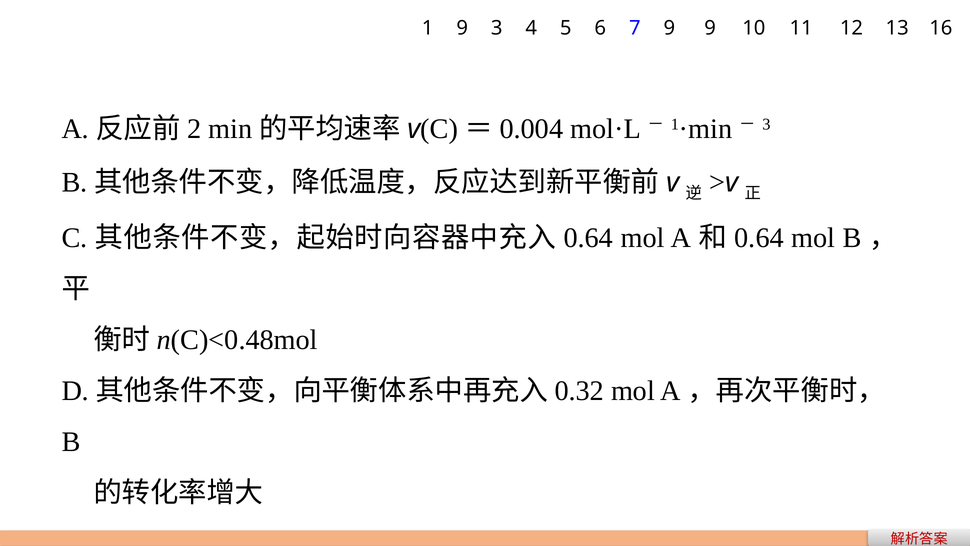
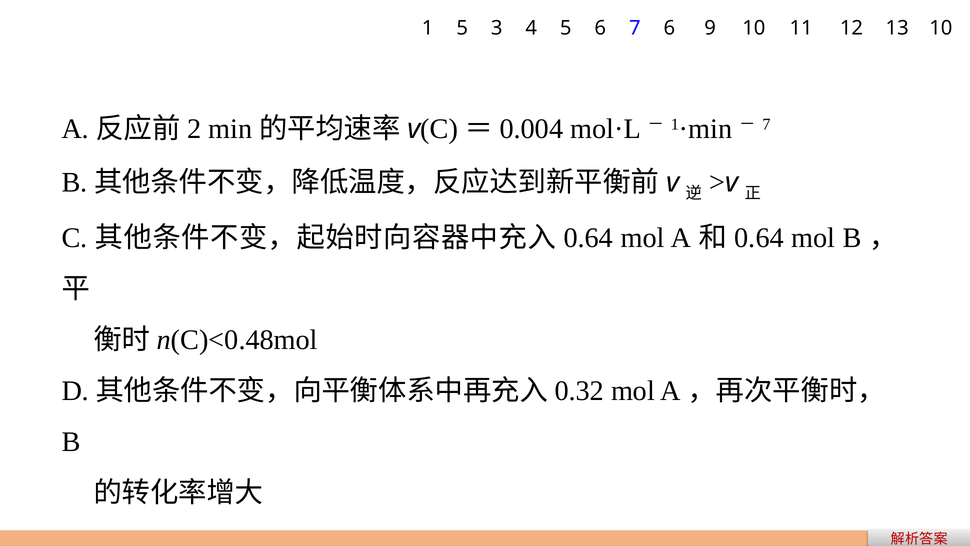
1 9: 9 -> 5 (462, 28)
7 9: 9 -> 6 (669, 28)
13 16: 16 -> 10 (941, 28)
3: 3 -> 7 (766, 124)
